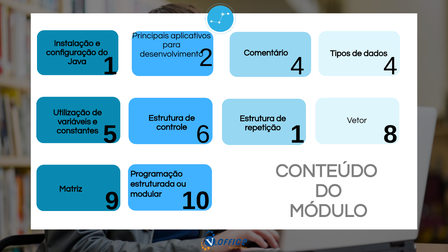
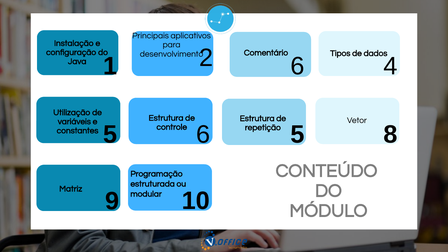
2 4: 4 -> 6 (297, 66)
6 1: 1 -> 5 (297, 134)
